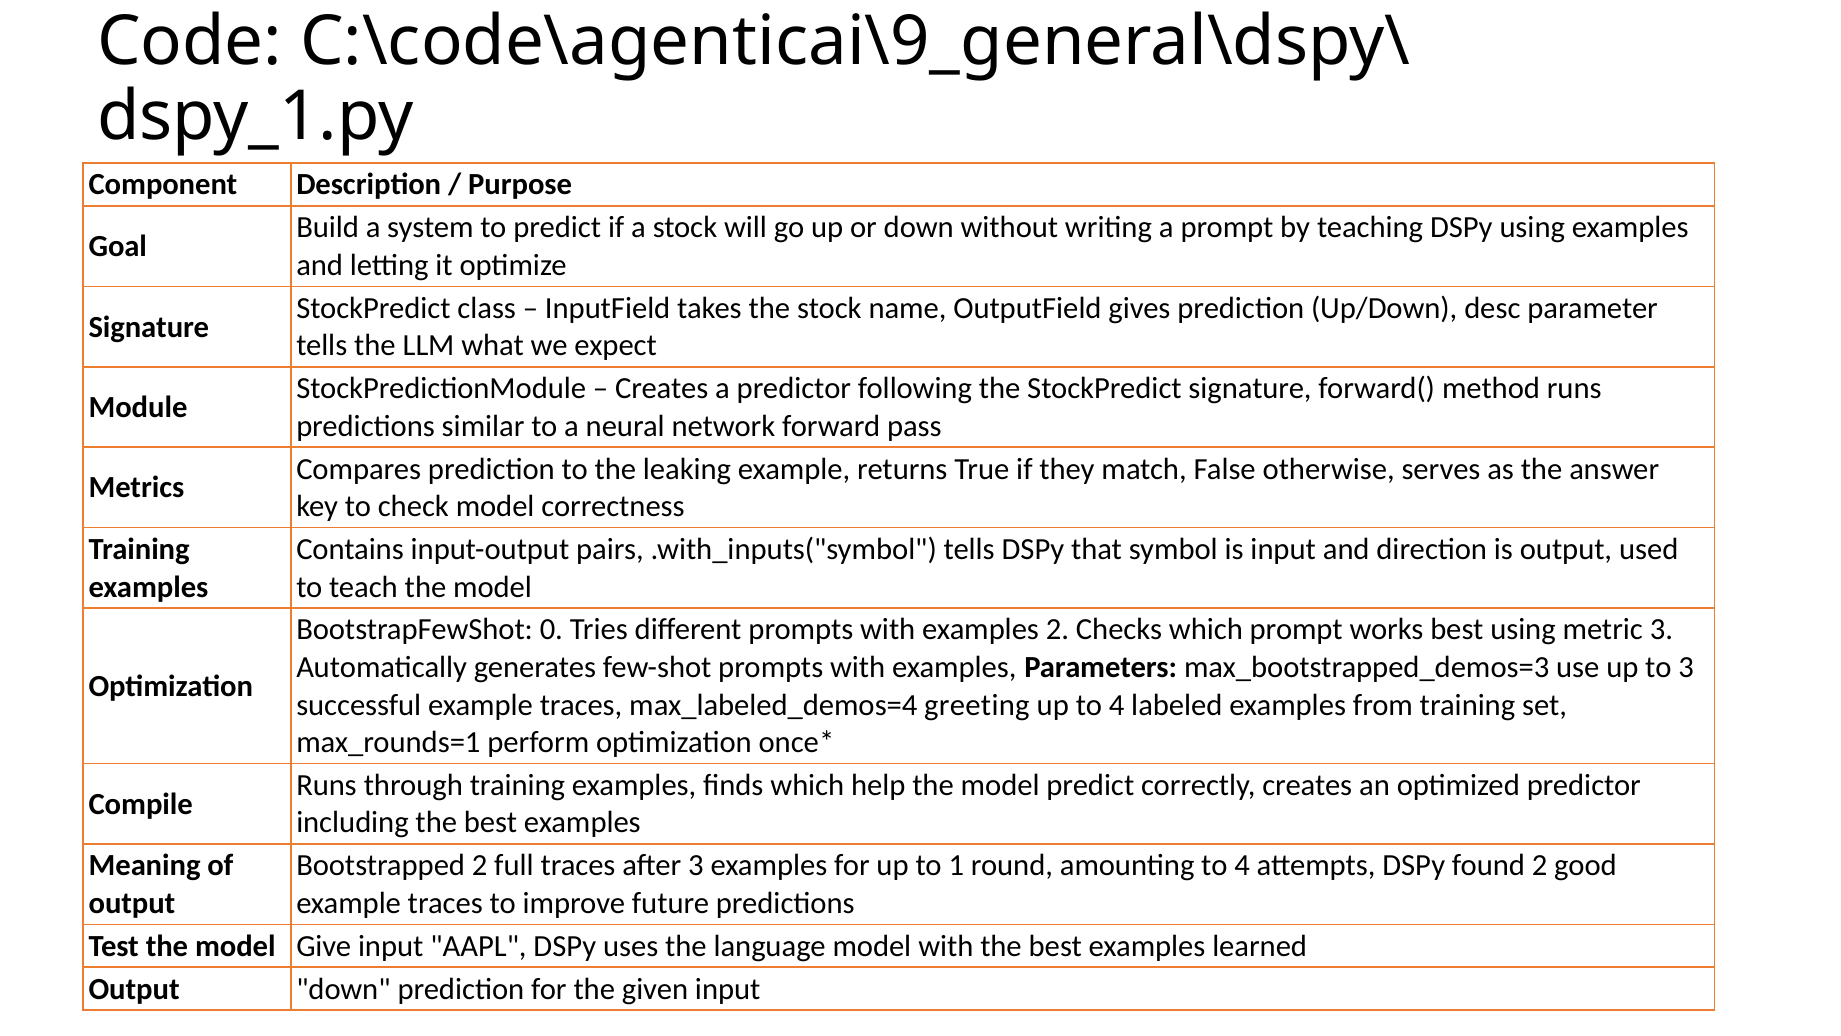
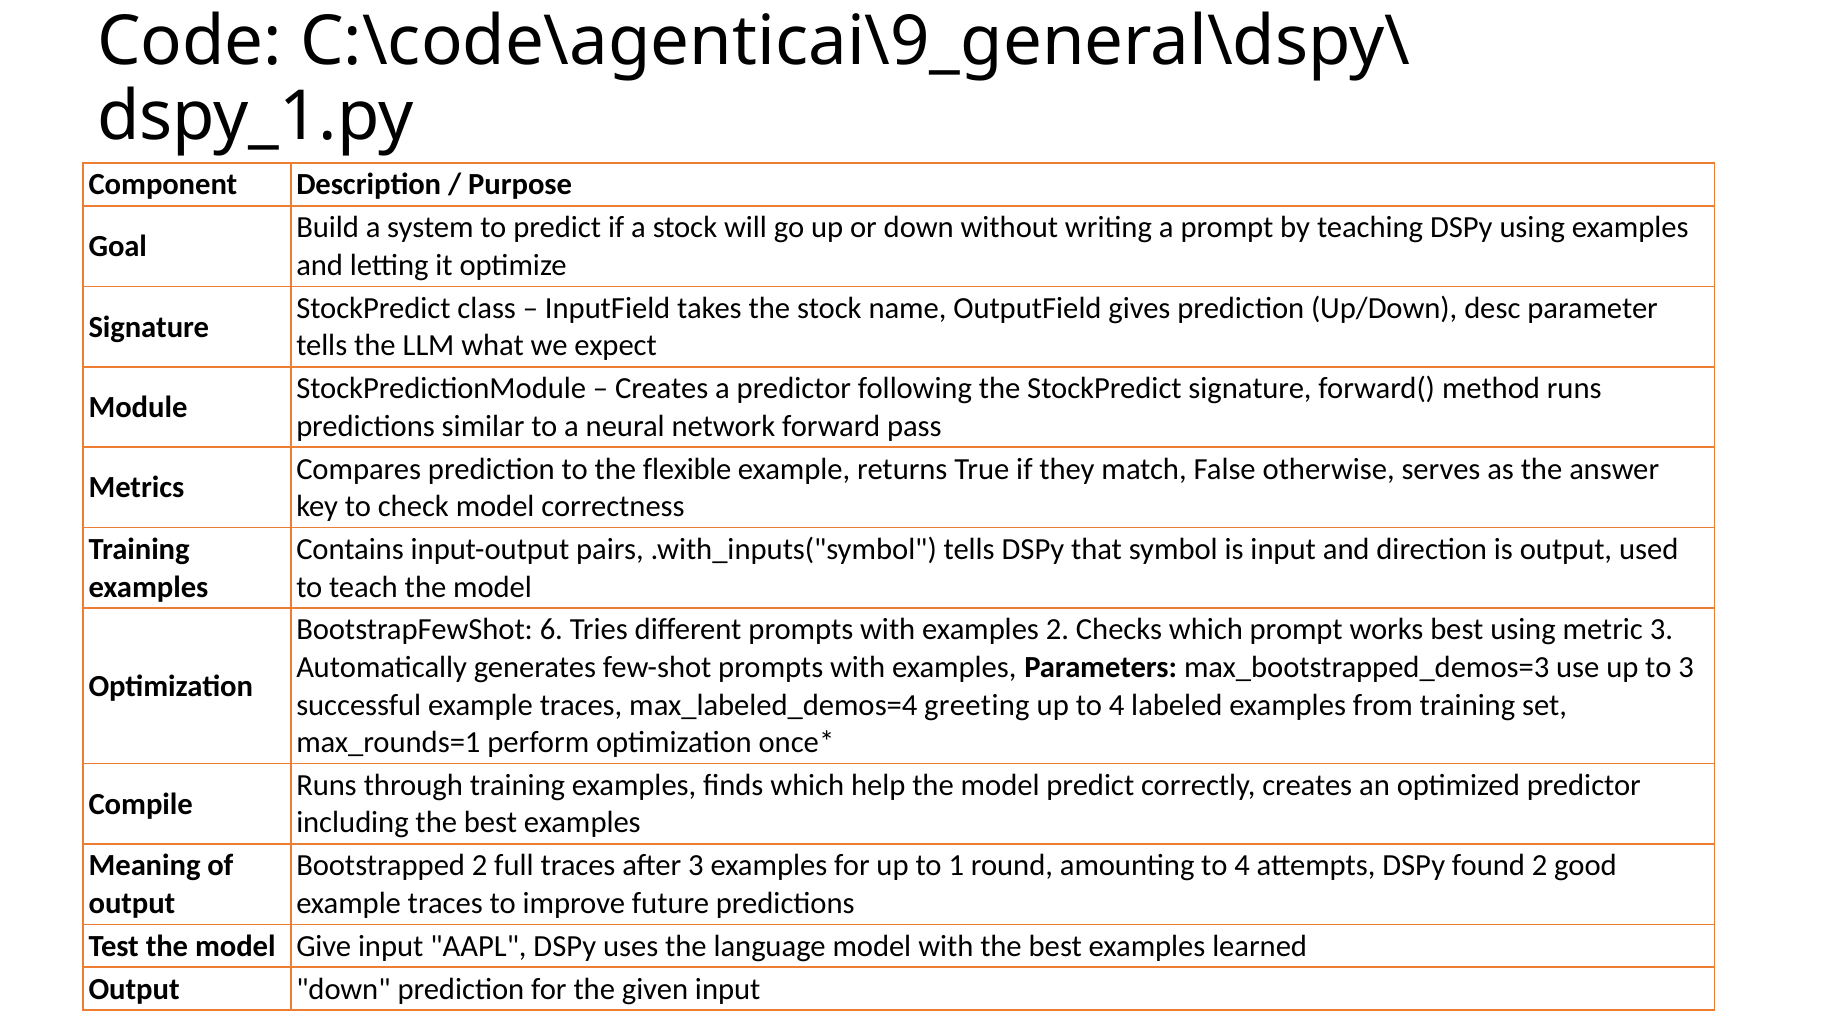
leaking: leaking -> flexible (687, 469)
0: 0 -> 6 (551, 630)
